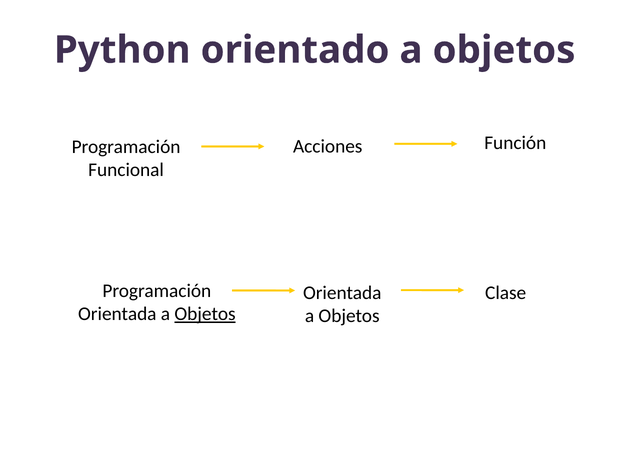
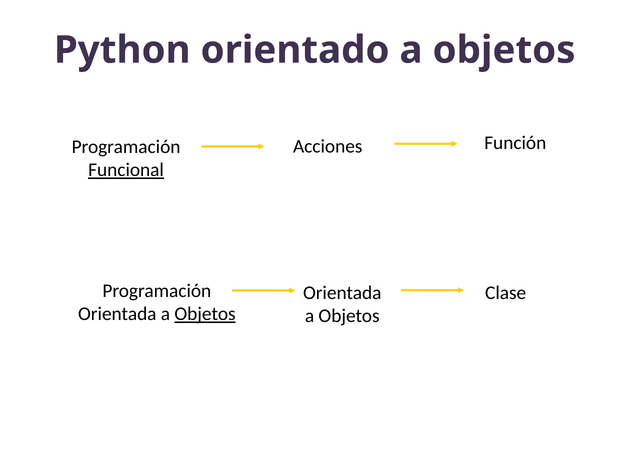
Funcional underline: none -> present (126, 170)
